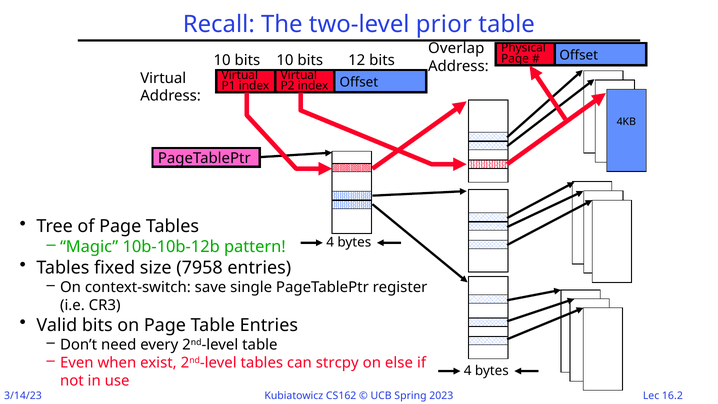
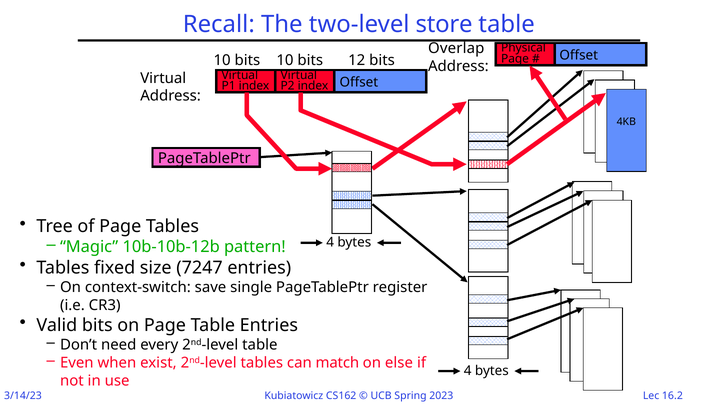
prior: prior -> store (444, 25)
7958: 7958 -> 7247 (199, 268)
strcpy: strcpy -> match (337, 363)
